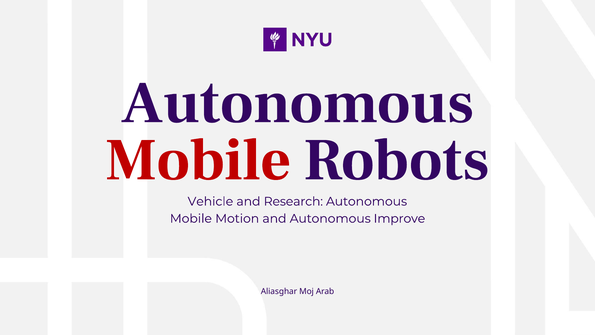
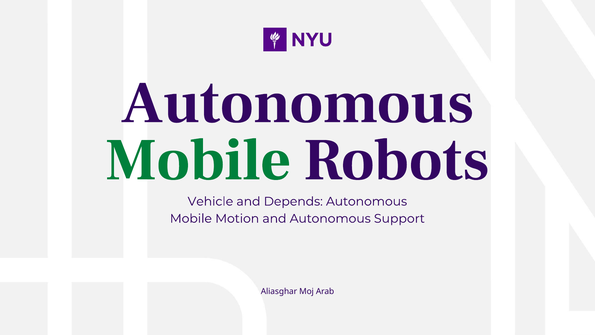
Mobile colour: red -> green (198, 160)
Research: Research -> Depends (293, 201)
Improve: Improve -> Support (399, 218)
